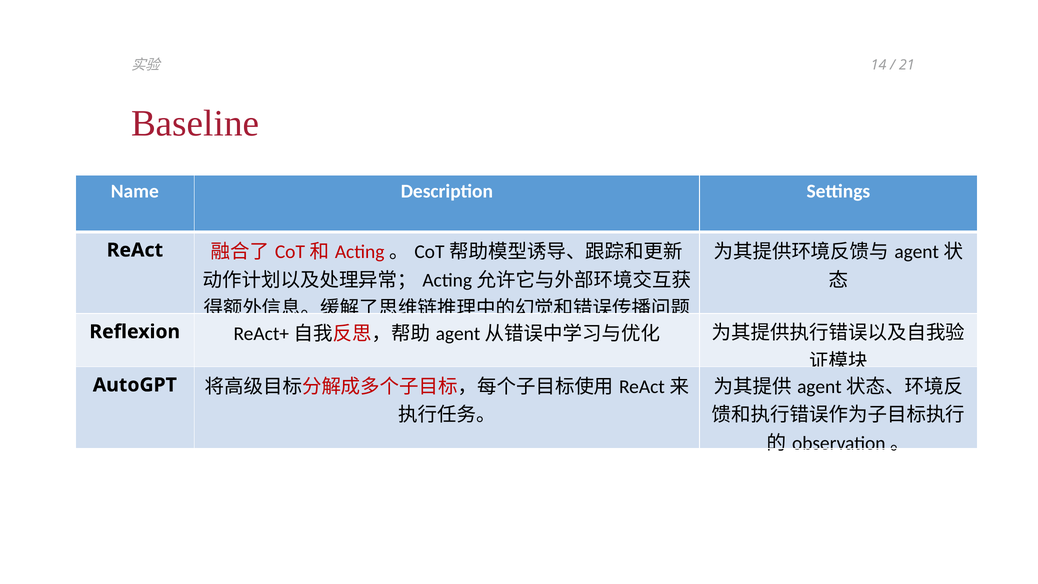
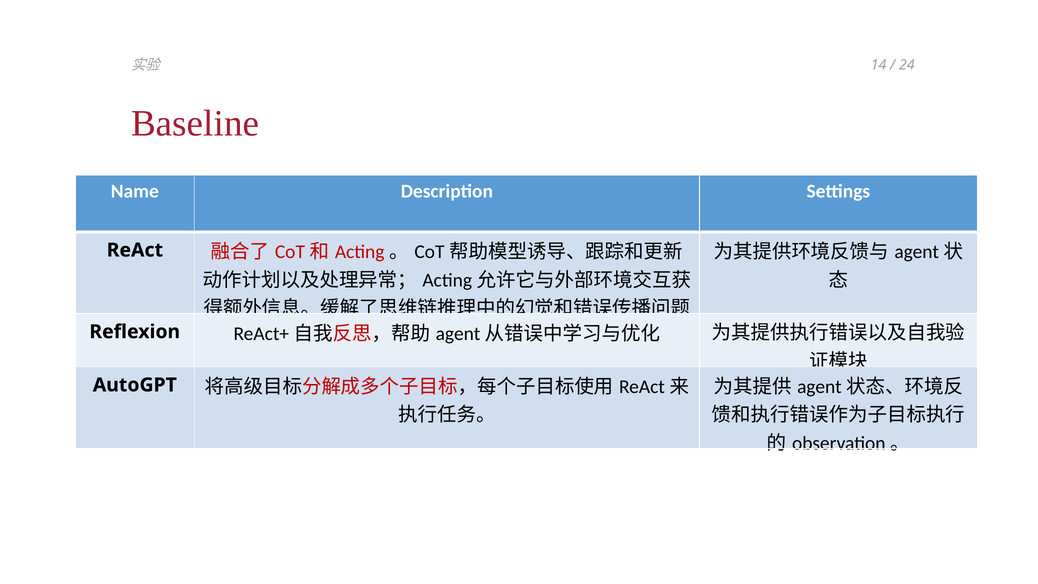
21: 21 -> 24 (907, 65)
